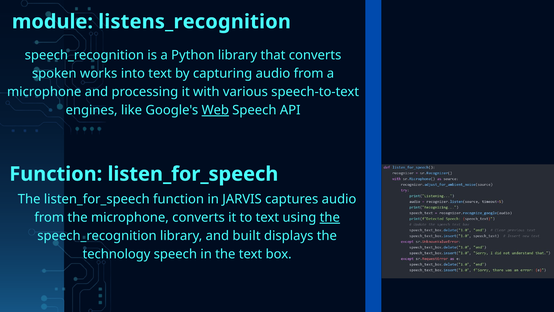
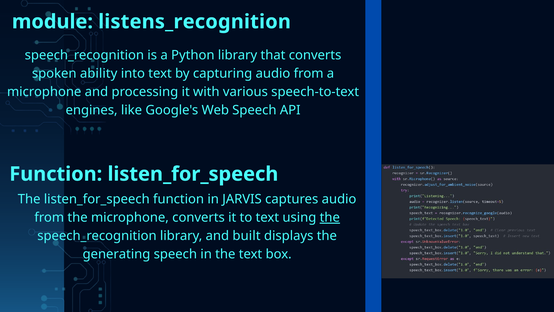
works: works -> ability (99, 73)
Web underline: present -> none (215, 110)
technology: technology -> generating (116, 254)
